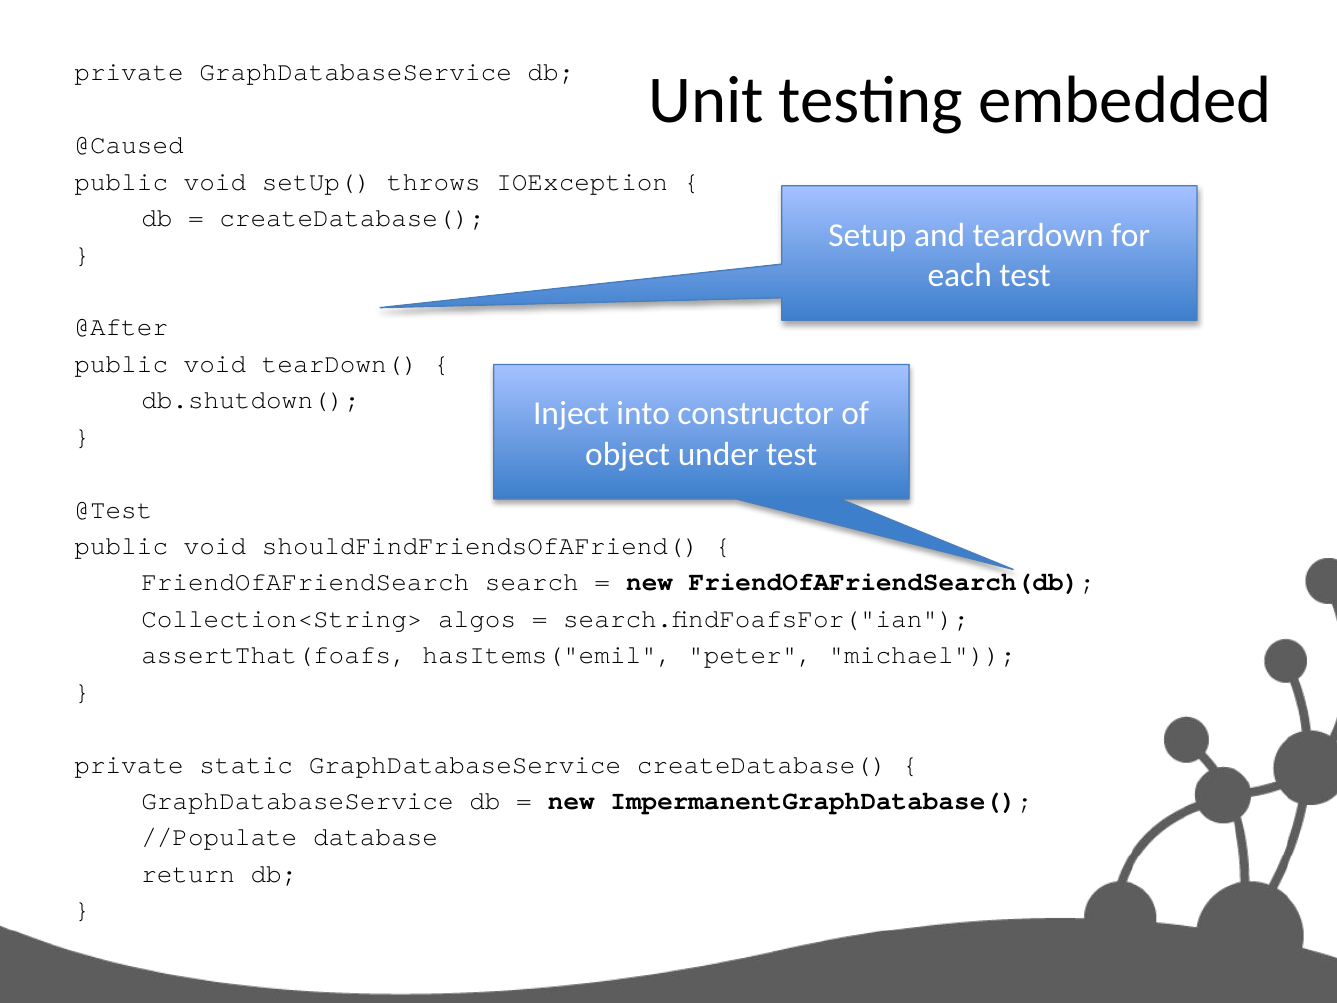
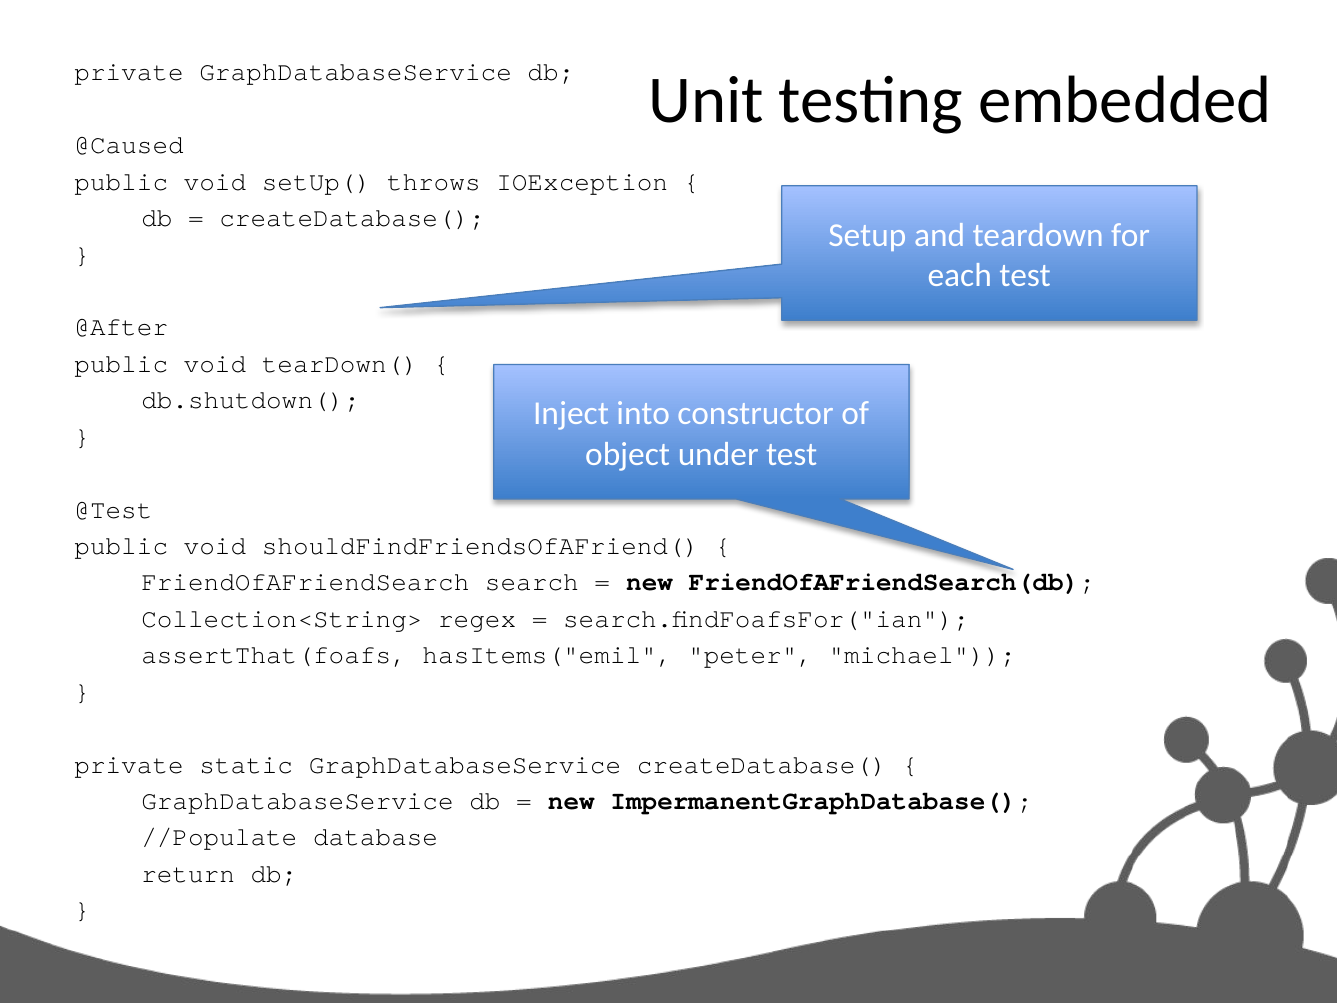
algos: algos -> regex (477, 619)
